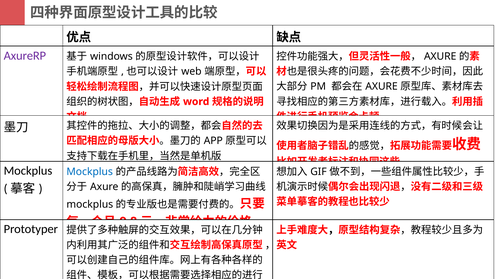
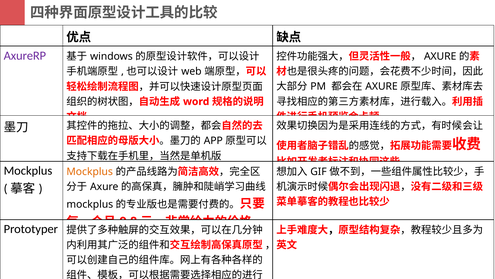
Mockplus colour: blue -> orange (90, 171)
